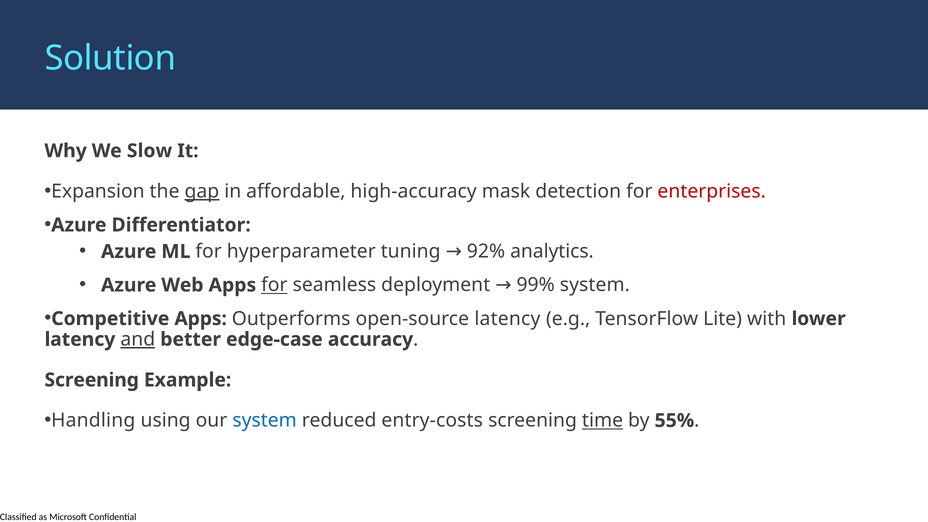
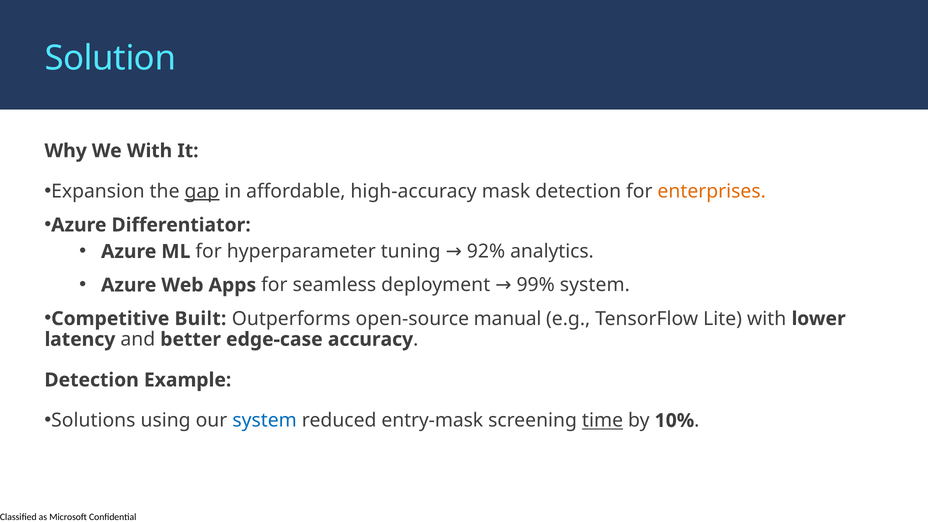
We Slow: Slow -> With (150, 151)
enterprises colour: red -> orange (712, 191)
for underline: present -> none (274, 285)
Competitive Apps: Apps -> Built (200, 319)
open-source latency: latency -> manual (508, 319)
and underline: present -> none (138, 339)
Screening: Screening -> Detection (92, 380)
Handling: Handling -> Solutions (93, 421)
entry-costs: entry-costs -> entry-mask (432, 421)
55%: 55% -> 10% (674, 421)
